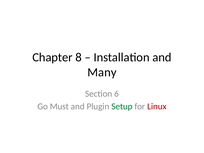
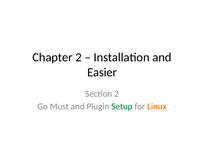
Chapter 8: 8 -> 2 (79, 57)
Many: Many -> Easier (102, 72)
Section 6: 6 -> 2 (117, 94)
Linux colour: red -> orange (157, 106)
